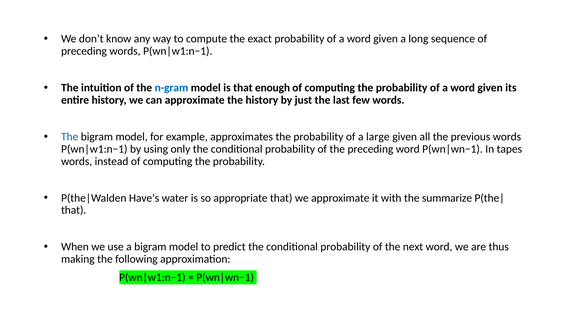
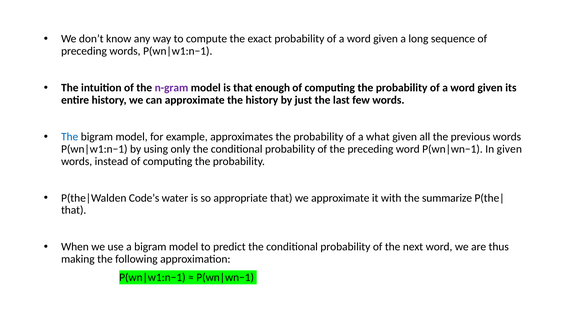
n-gram colour: blue -> purple (171, 88)
large: large -> what (378, 137)
In tapes: tapes -> given (509, 149)
Have’s: Have’s -> Code’s (144, 198)
